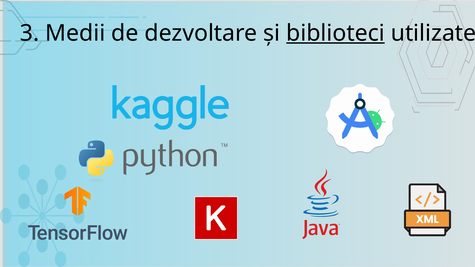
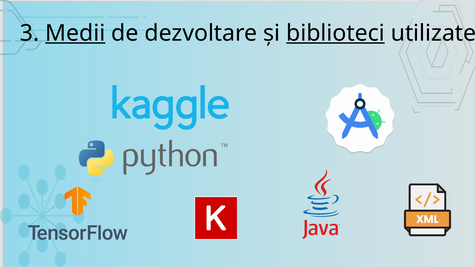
Medii underline: none -> present (75, 33)
